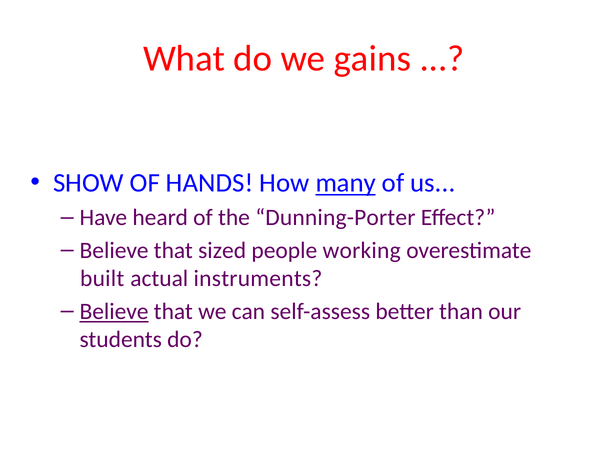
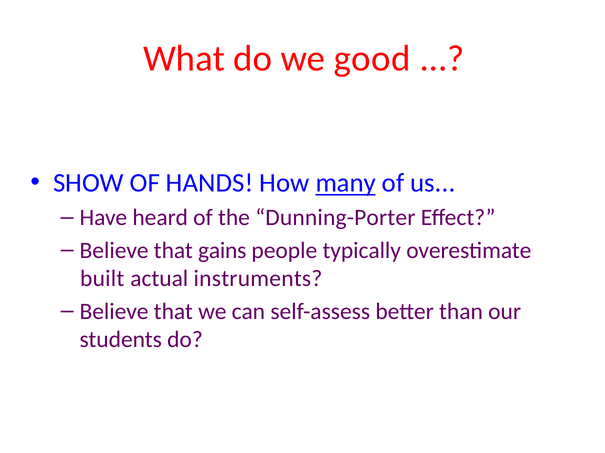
gains: gains -> good (372, 59)
sized: sized -> gains (222, 251)
working: working -> typically (362, 251)
Believe underline: present -> none (114, 312)
